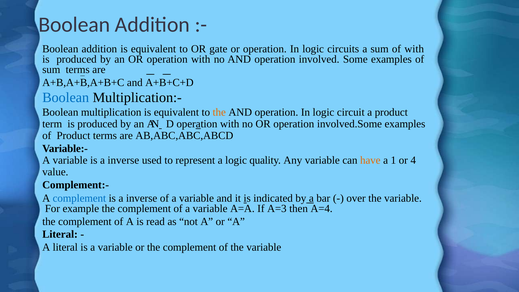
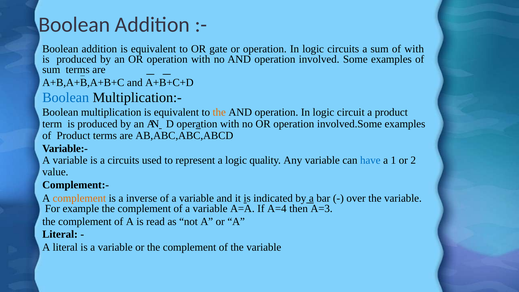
variable is a inverse: inverse -> circuits (123, 160)
have colour: orange -> blue (370, 160)
4: 4 -> 2 (413, 160)
complement colour: blue -> orange (79, 198)
A=3: A=3 -> A=4 (277, 208)
A=4: A=4 -> A=3 (322, 208)
